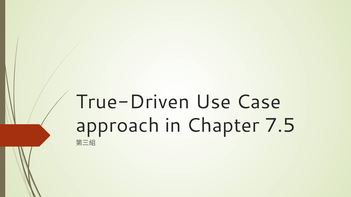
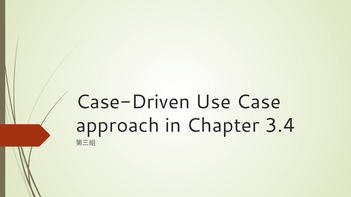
True-Driven: True-Driven -> Case-Driven (133, 102)
7.5: 7.5 -> 3.4 (280, 126)
